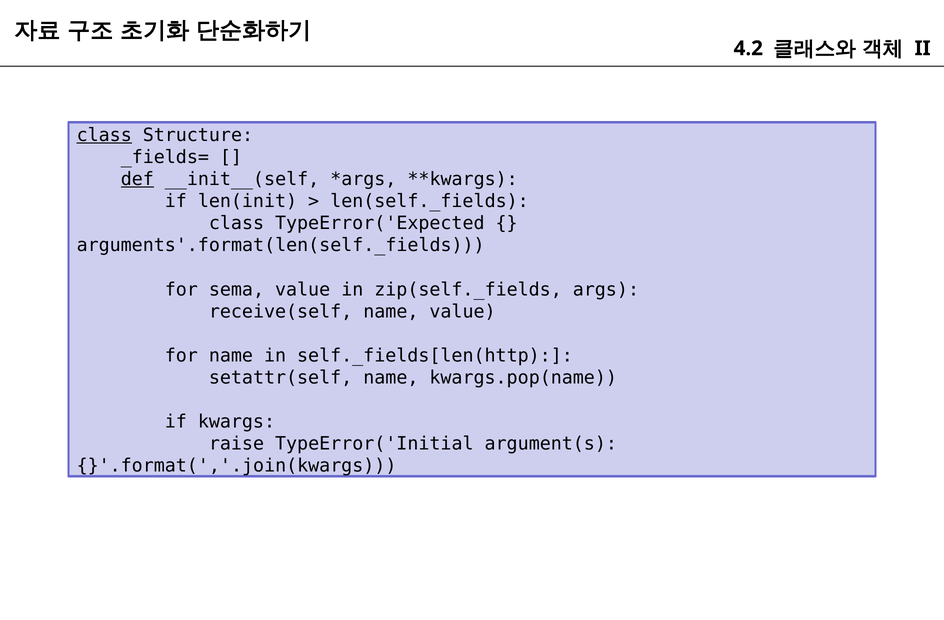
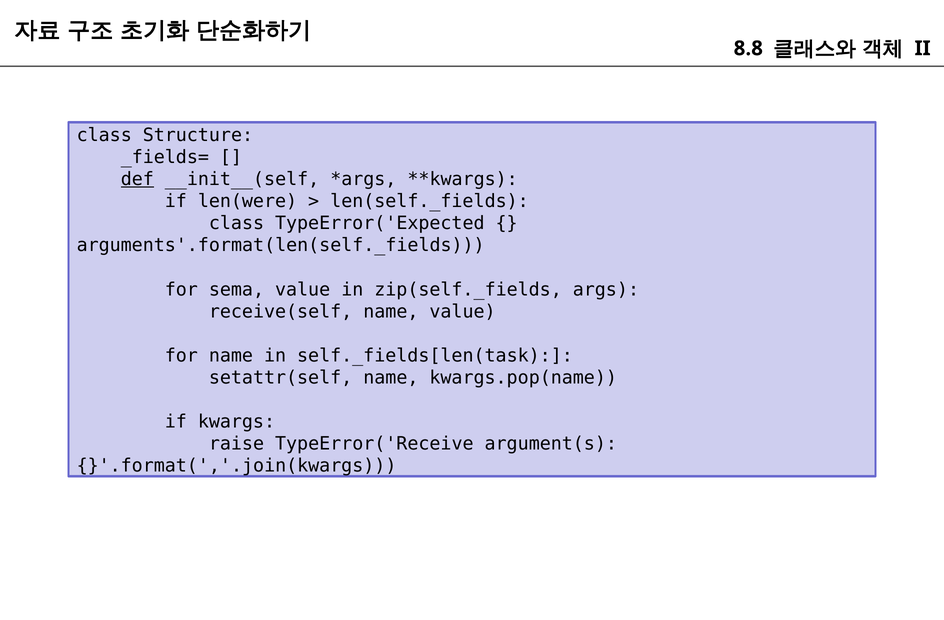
4.2: 4.2 -> 8.8 (748, 48)
class underline: present -> none (104, 135)
len(init: len(init -> len(were (247, 201)
self._fields[len(http: self._fields[len(http -> self._fields[len(task (435, 356)
TypeError('Initial: TypeError('Initial -> TypeError('Receive (374, 444)
